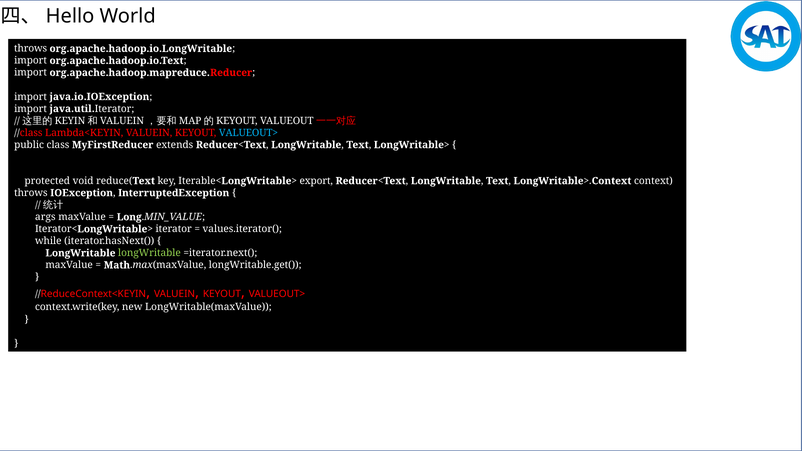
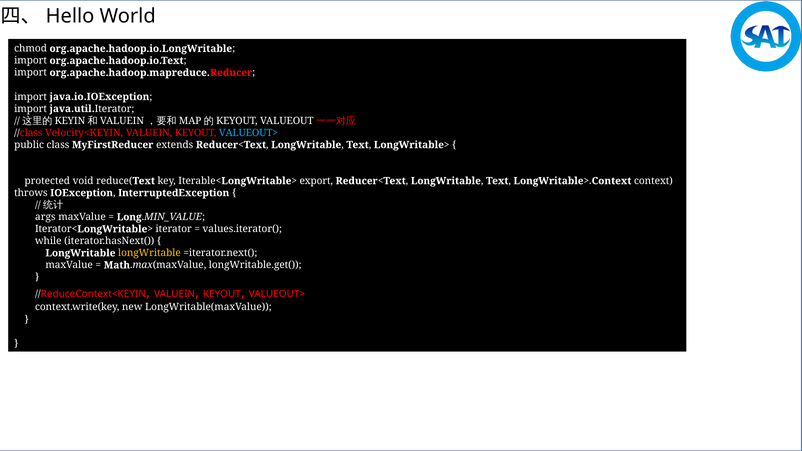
throws: throws -> chmod (31, 49)
Lambda<KEYIN: Lambda<KEYIN -> Velocity<KEYIN (84, 133)
longWritable colour: light green -> yellow (149, 253)
